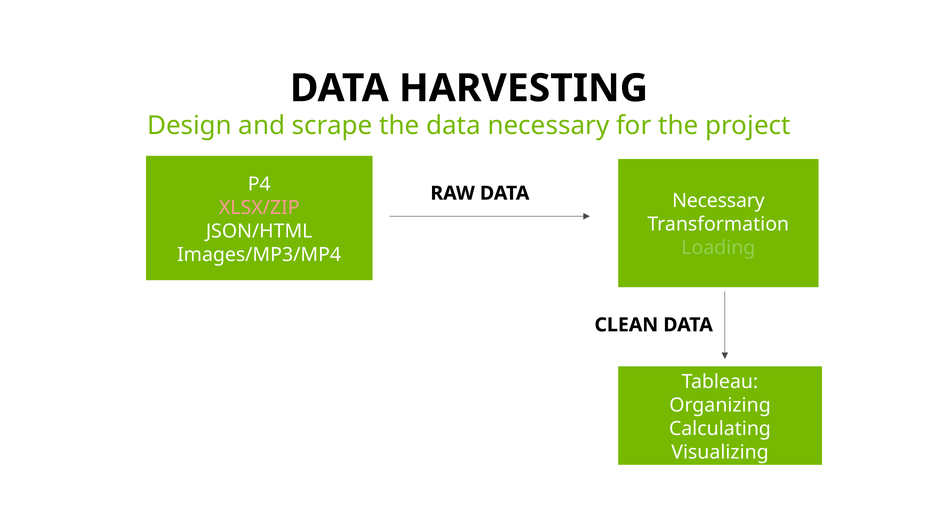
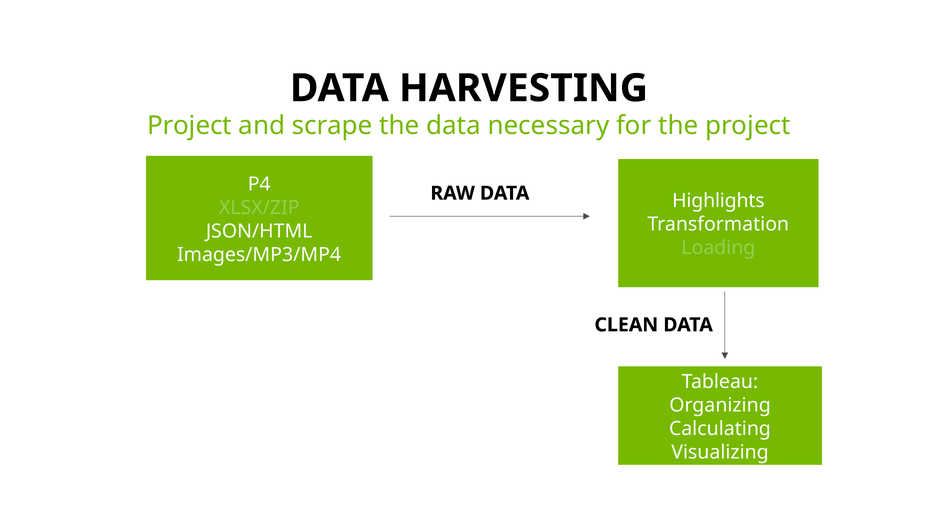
Design: Design -> Project (190, 126)
Necessary: Necessary -> Highlights (718, 201)
XLSX/ZIP colour: pink -> light green (259, 207)
